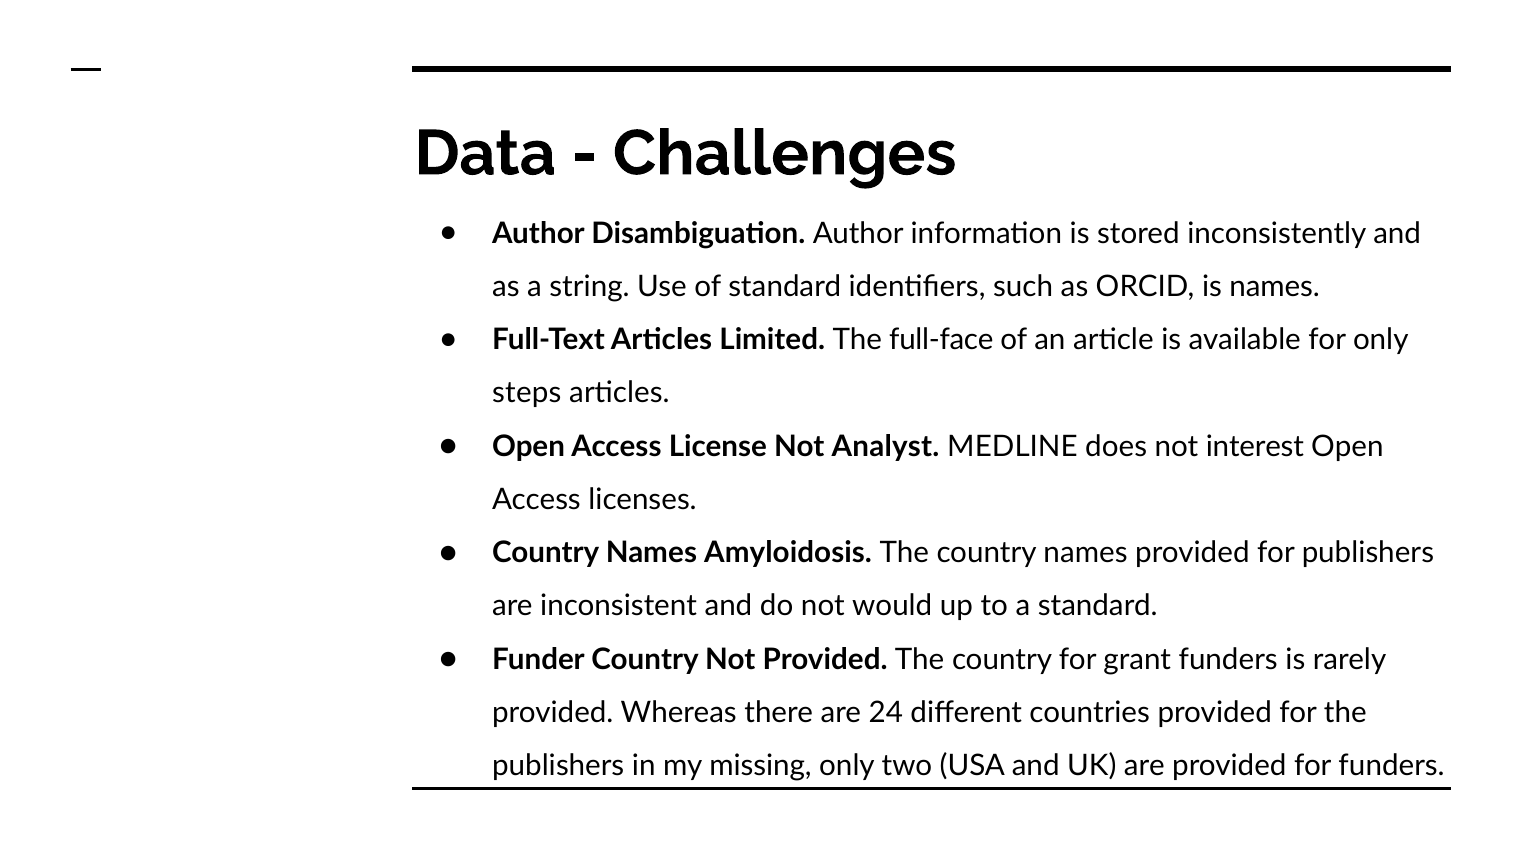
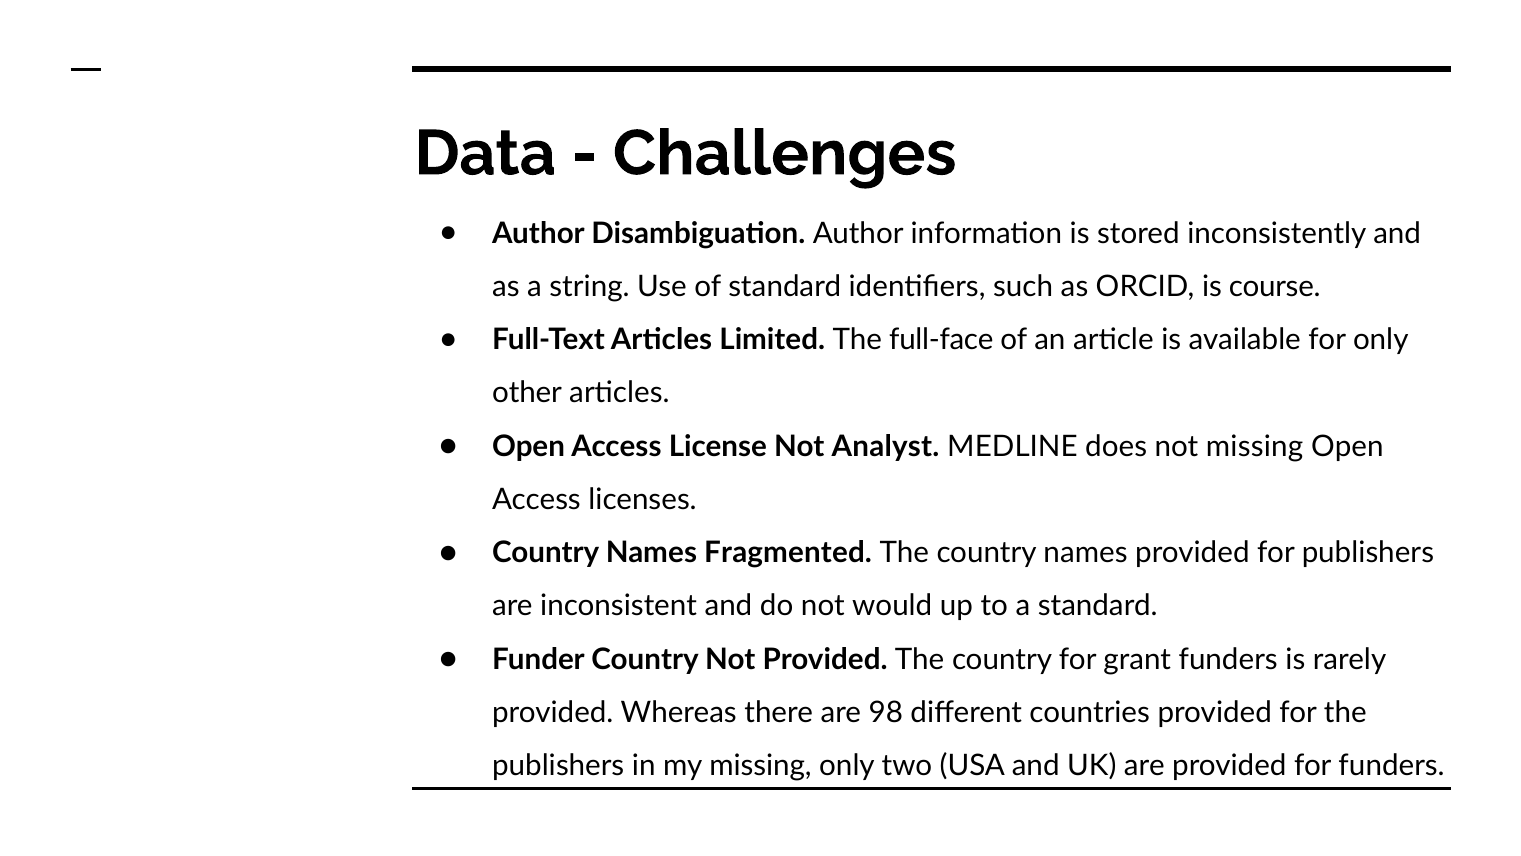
is names: names -> course (1275, 286)
steps: steps -> other (527, 393)
not interest: interest -> missing (1255, 446)
Amyloidosis: Amyloidosis -> Fragmented (788, 553)
24: 24 -> 98 (886, 712)
